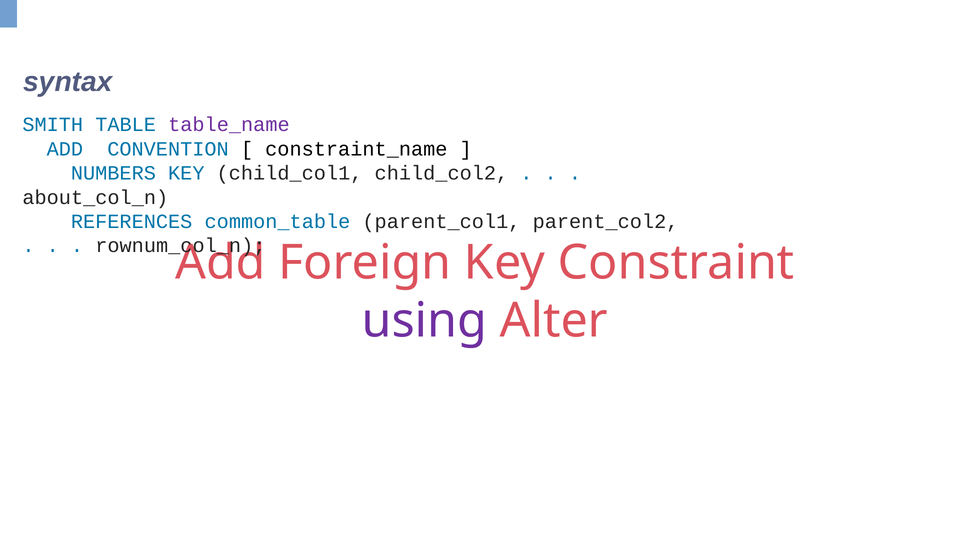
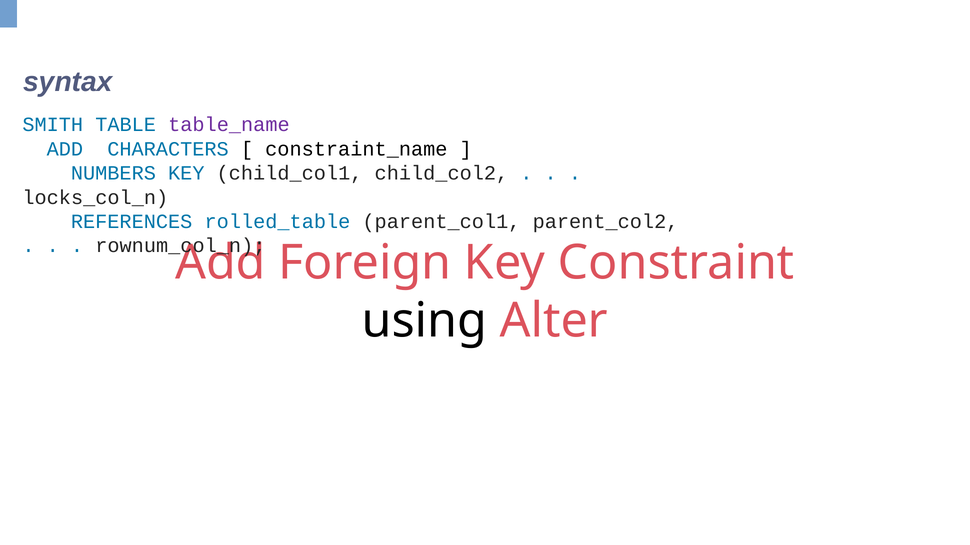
CONVENTION: CONVENTION -> CHARACTERS (168, 149)
about_col_n: about_col_n -> locks_col_n (95, 198)
common_table: common_table -> rolled_table (277, 222)
using colour: purple -> black (424, 321)
